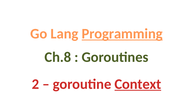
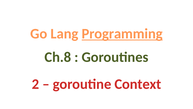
Context underline: present -> none (138, 84)
